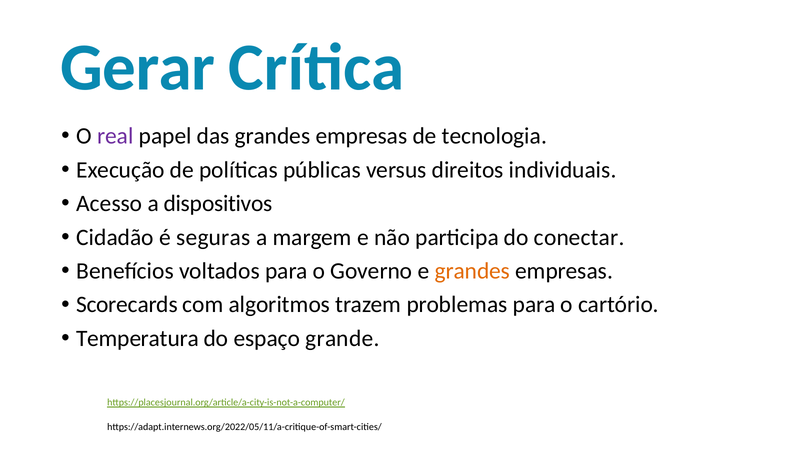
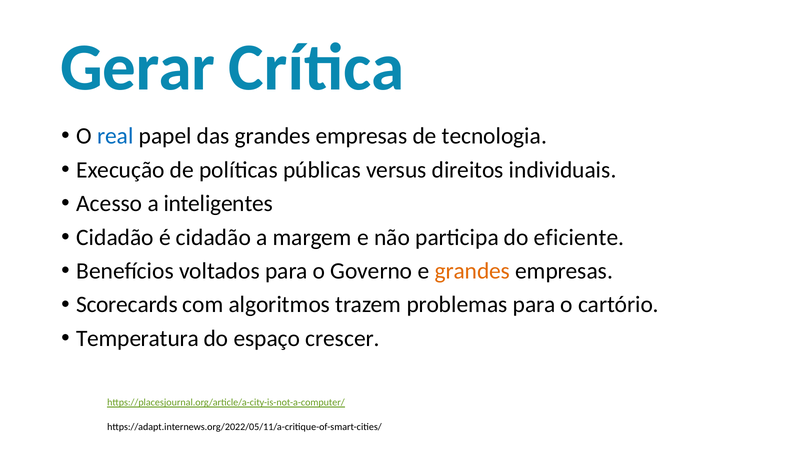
real colour: purple -> blue (115, 136)
dispositivos: dispositivos -> inteligentes (218, 203)
é seguras: seguras -> cidadão (213, 237)
conectar: conectar -> eficiente (579, 237)
grande: grande -> crescer (343, 338)
